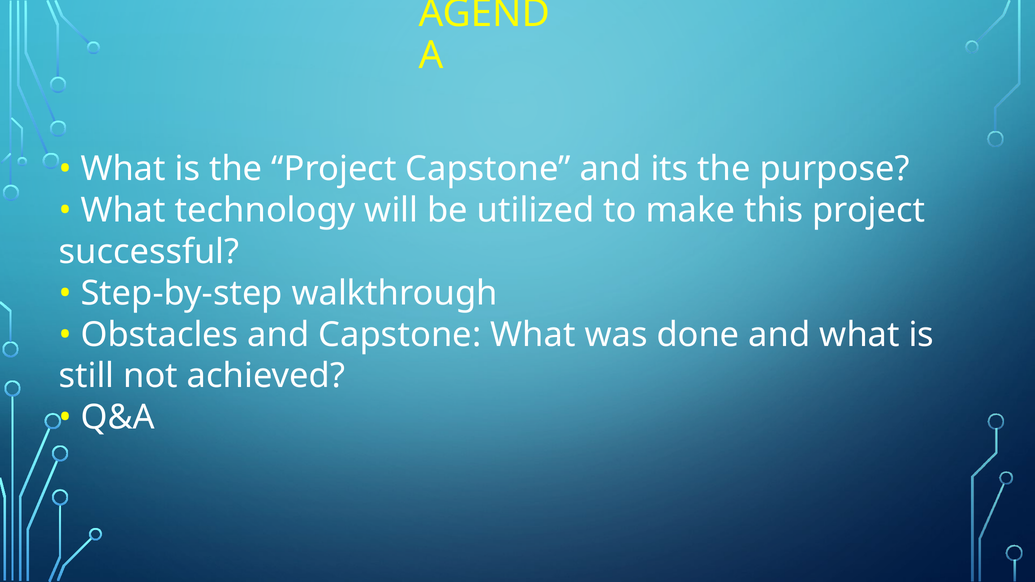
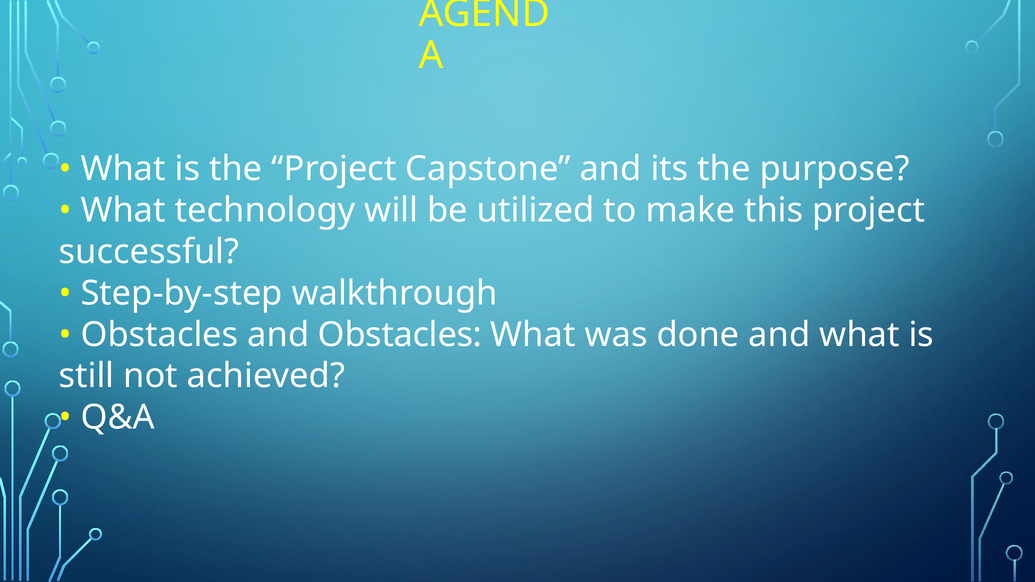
and Capstone: Capstone -> Obstacles (400, 335)
